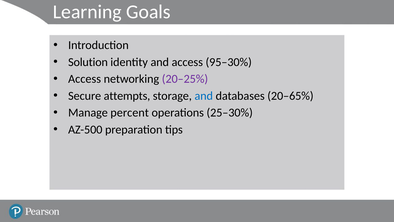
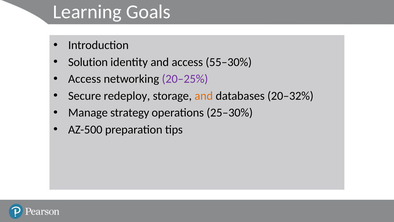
95–30%: 95–30% -> 55–30% (229, 62)
attempts: attempts -> redeploy (127, 96)
and colour: blue -> orange (204, 96)
20–65%: 20–65% -> 20–32% (290, 96)
percent: percent -> strategy (130, 113)
